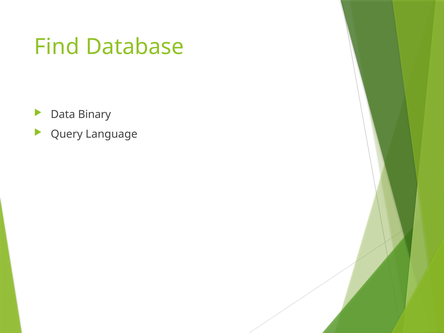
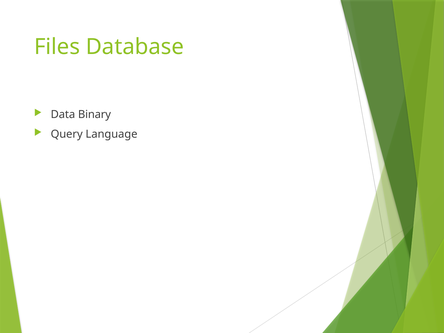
Find: Find -> Files (57, 47)
